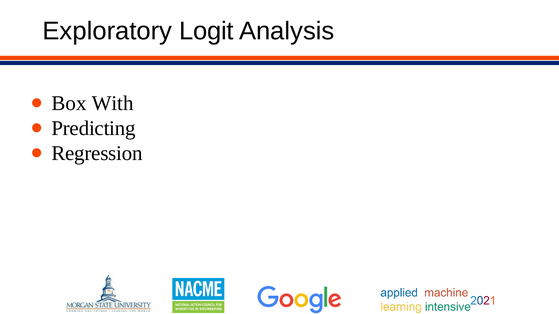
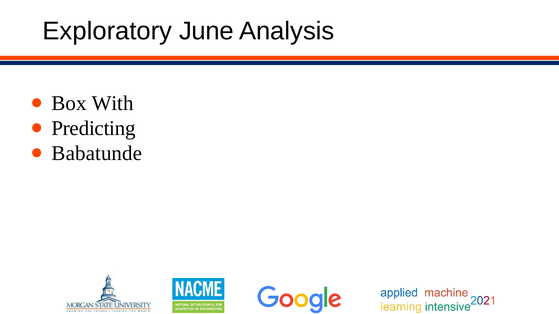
Logit: Logit -> June (206, 31)
Regression: Regression -> Babatunde (97, 154)
